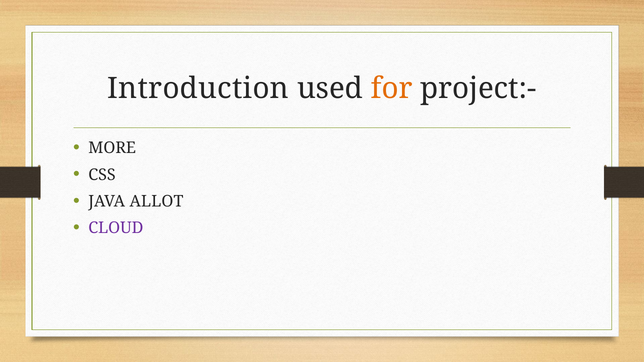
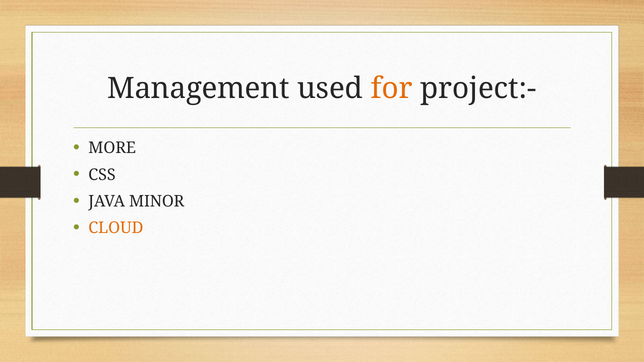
Introduction: Introduction -> Management (198, 88)
ALLOT: ALLOT -> MINOR (157, 201)
CLOUD colour: purple -> orange (116, 228)
